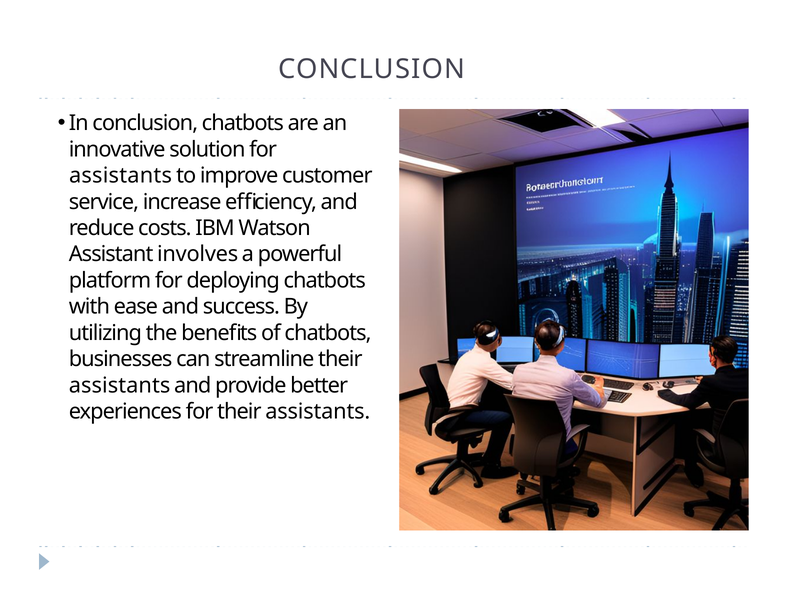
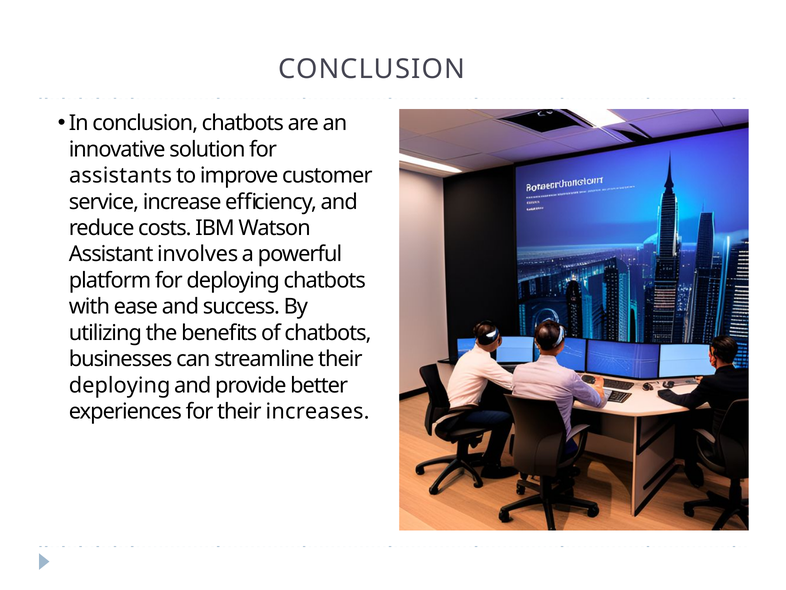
assistants: assistants -> deploying (120, 385)
for their assistants: assistants -> increases (318, 411)
